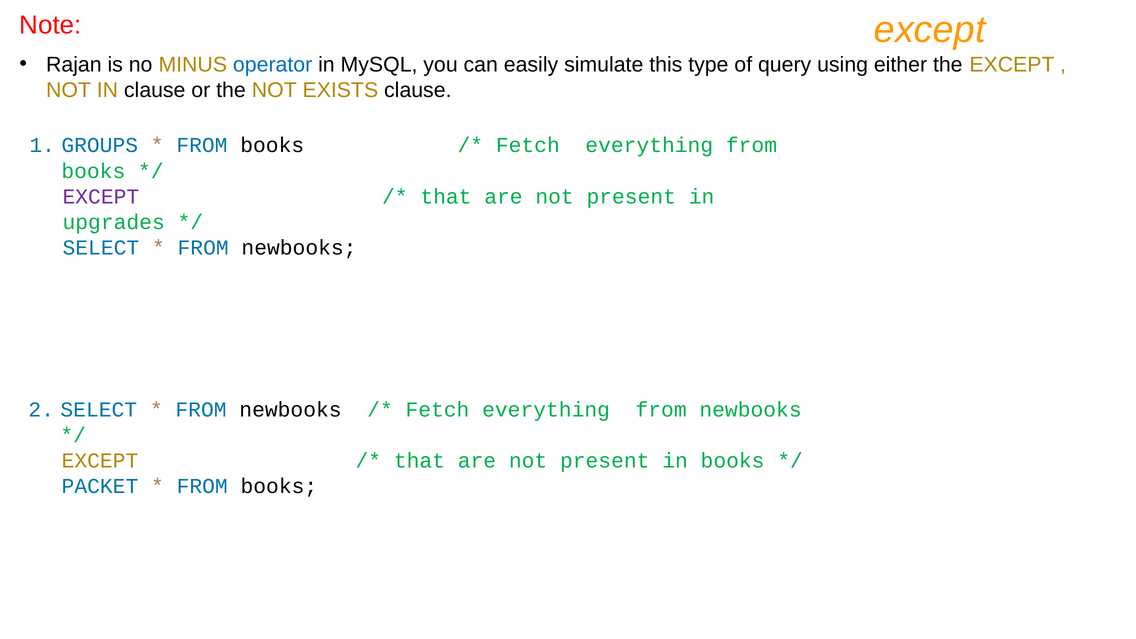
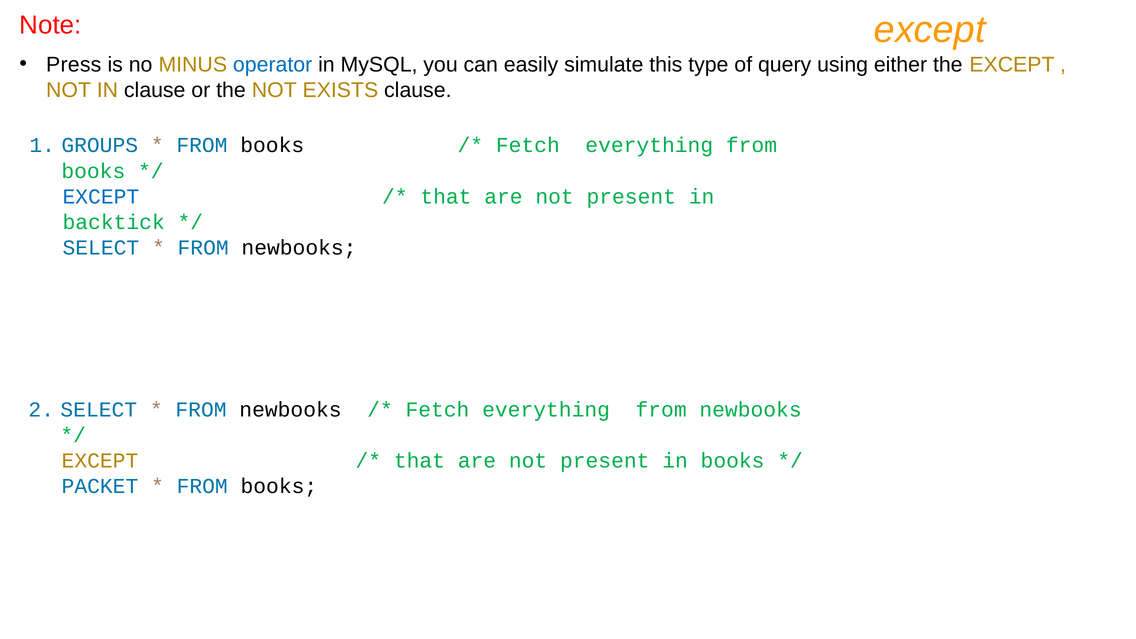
Rajan: Rajan -> Press (74, 64)
EXCEPT colour: purple -> blue (101, 197)
upgrades: upgrades -> backtick (114, 222)
